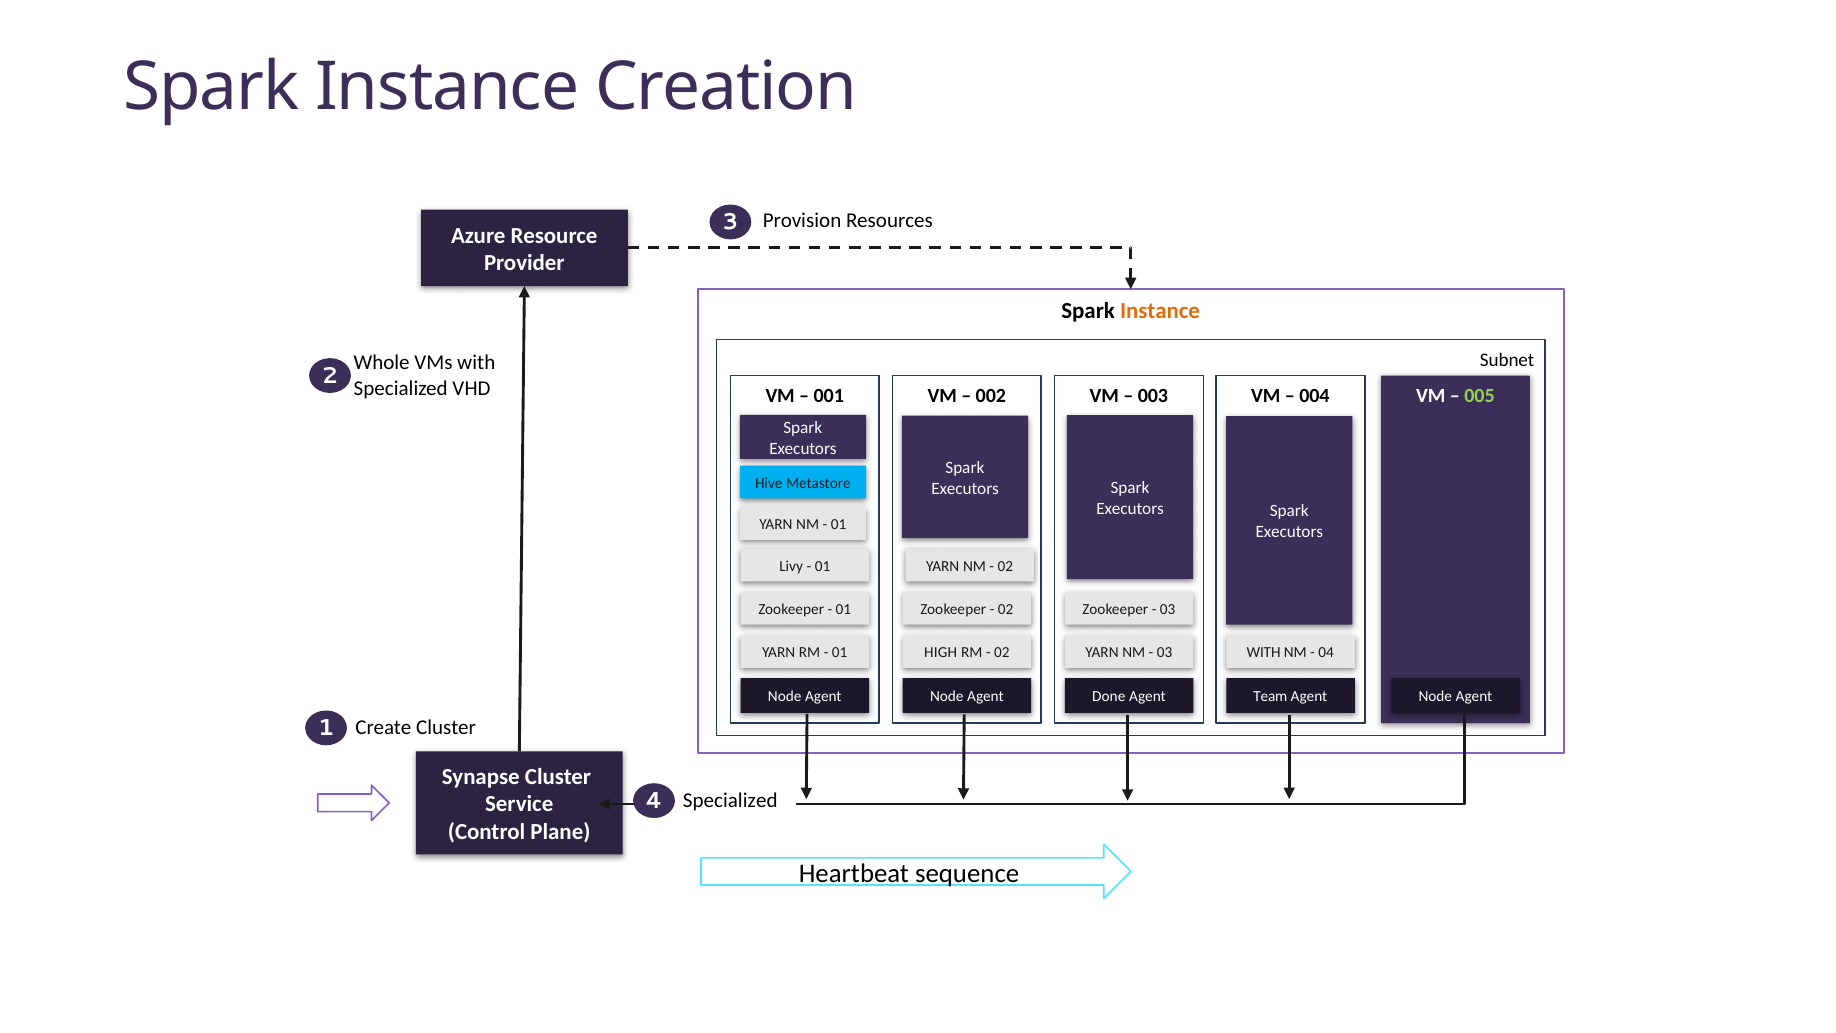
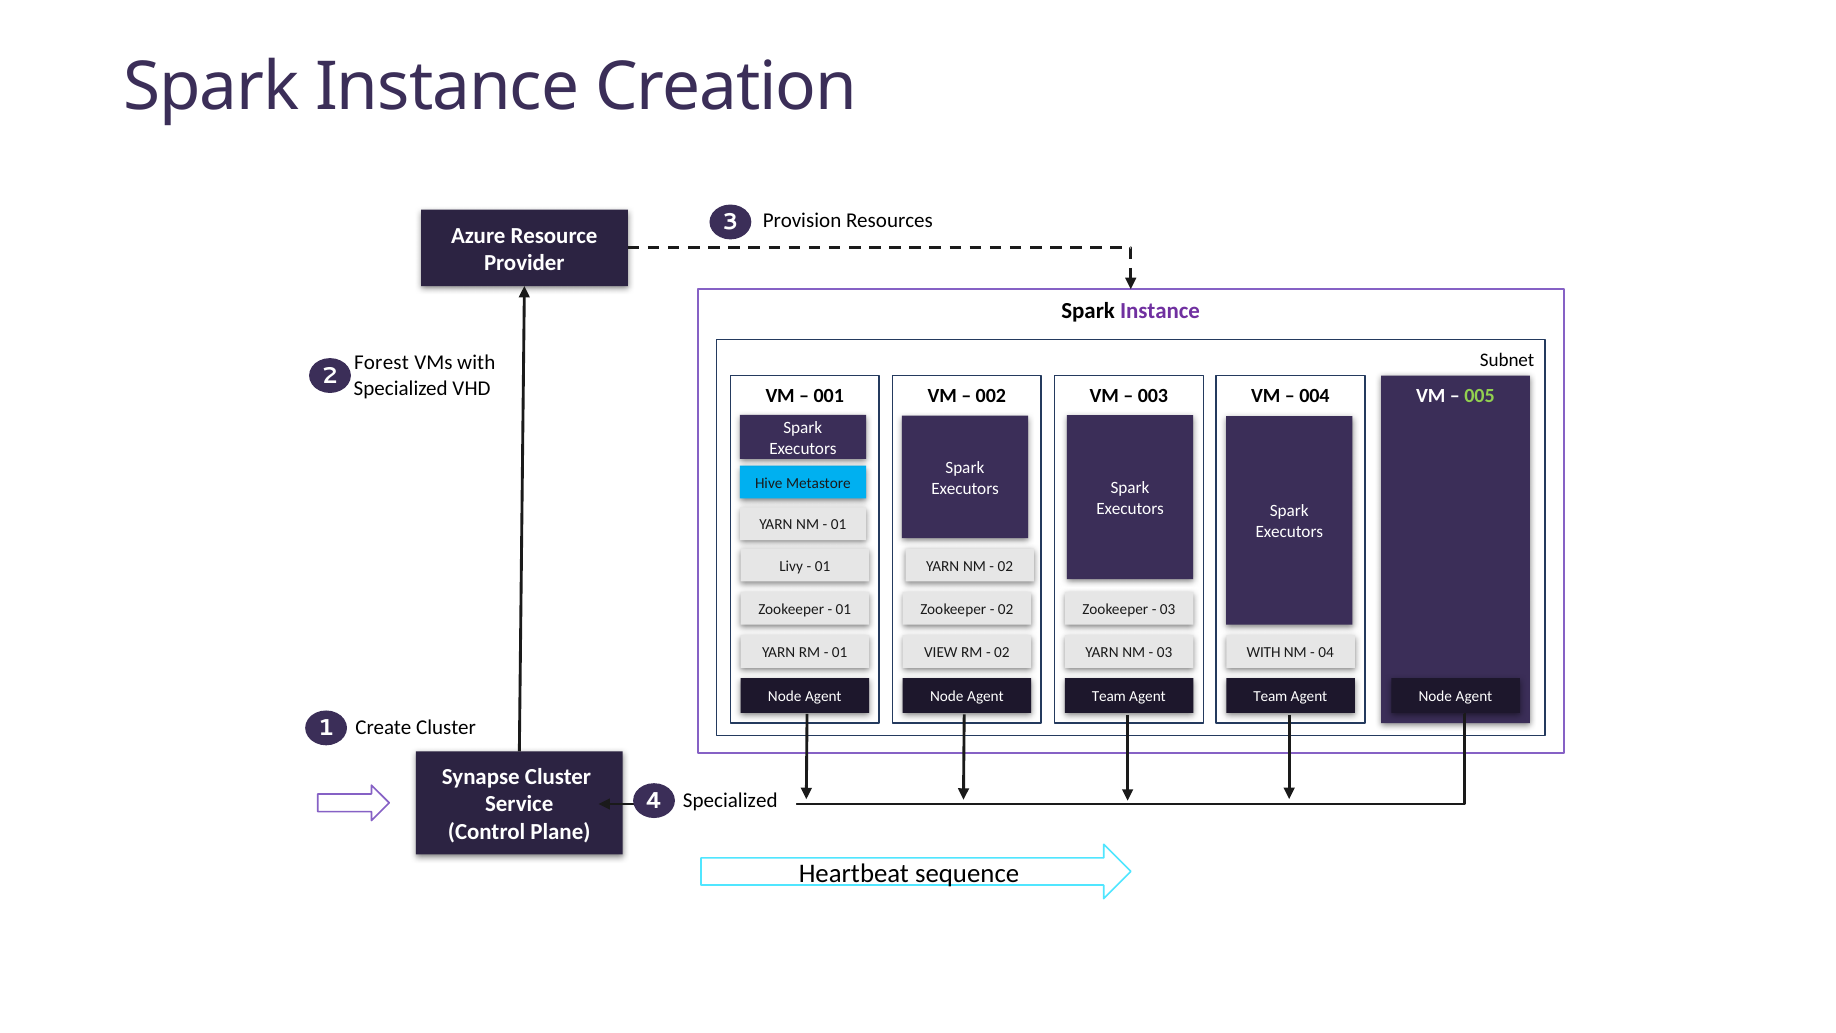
Instance colour: orange -> purple (1160, 311)
Whole: Whole -> Forest (381, 363)
HIGH: HIGH -> VIEW (941, 652)
Done: Done -> Team (1109, 696)
